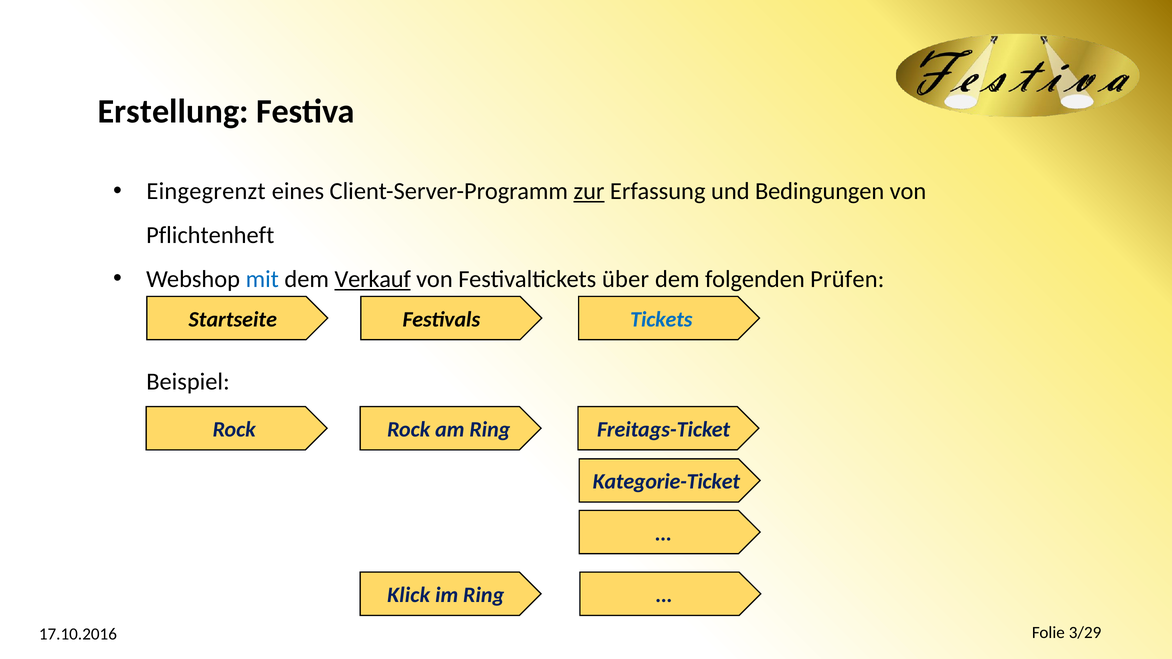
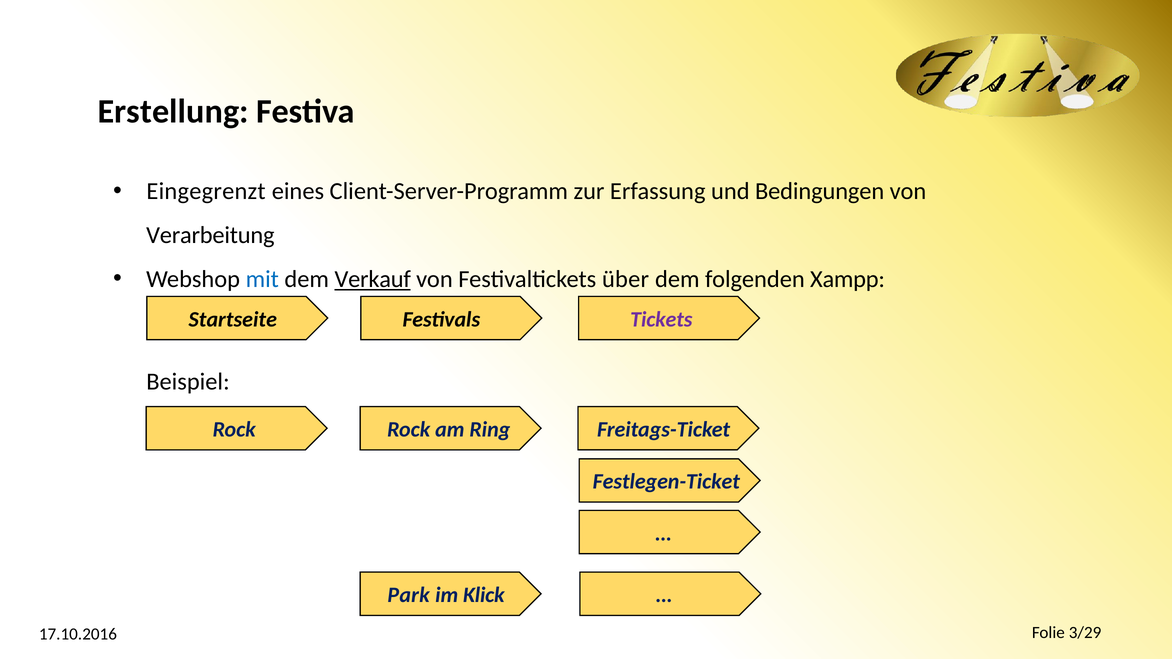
zur underline: present -> none (589, 192)
Pflichtenheft: Pflichtenheft -> Verarbeitung (210, 235)
Prüfen: Prüfen -> Xampp (848, 279)
Tickets colour: blue -> purple (661, 319)
Kategorie-Ticket: Kategorie-Ticket -> Festlegen-Ticket (666, 482)
Klick: Klick -> Park (409, 595)
im Ring: Ring -> Klick (484, 595)
